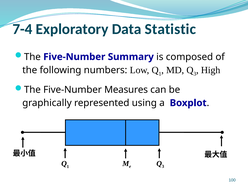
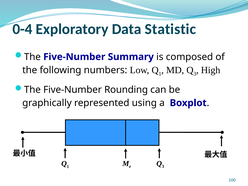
7-4: 7-4 -> 0-4 (22, 29)
Measures: Measures -> Rounding (126, 90)
